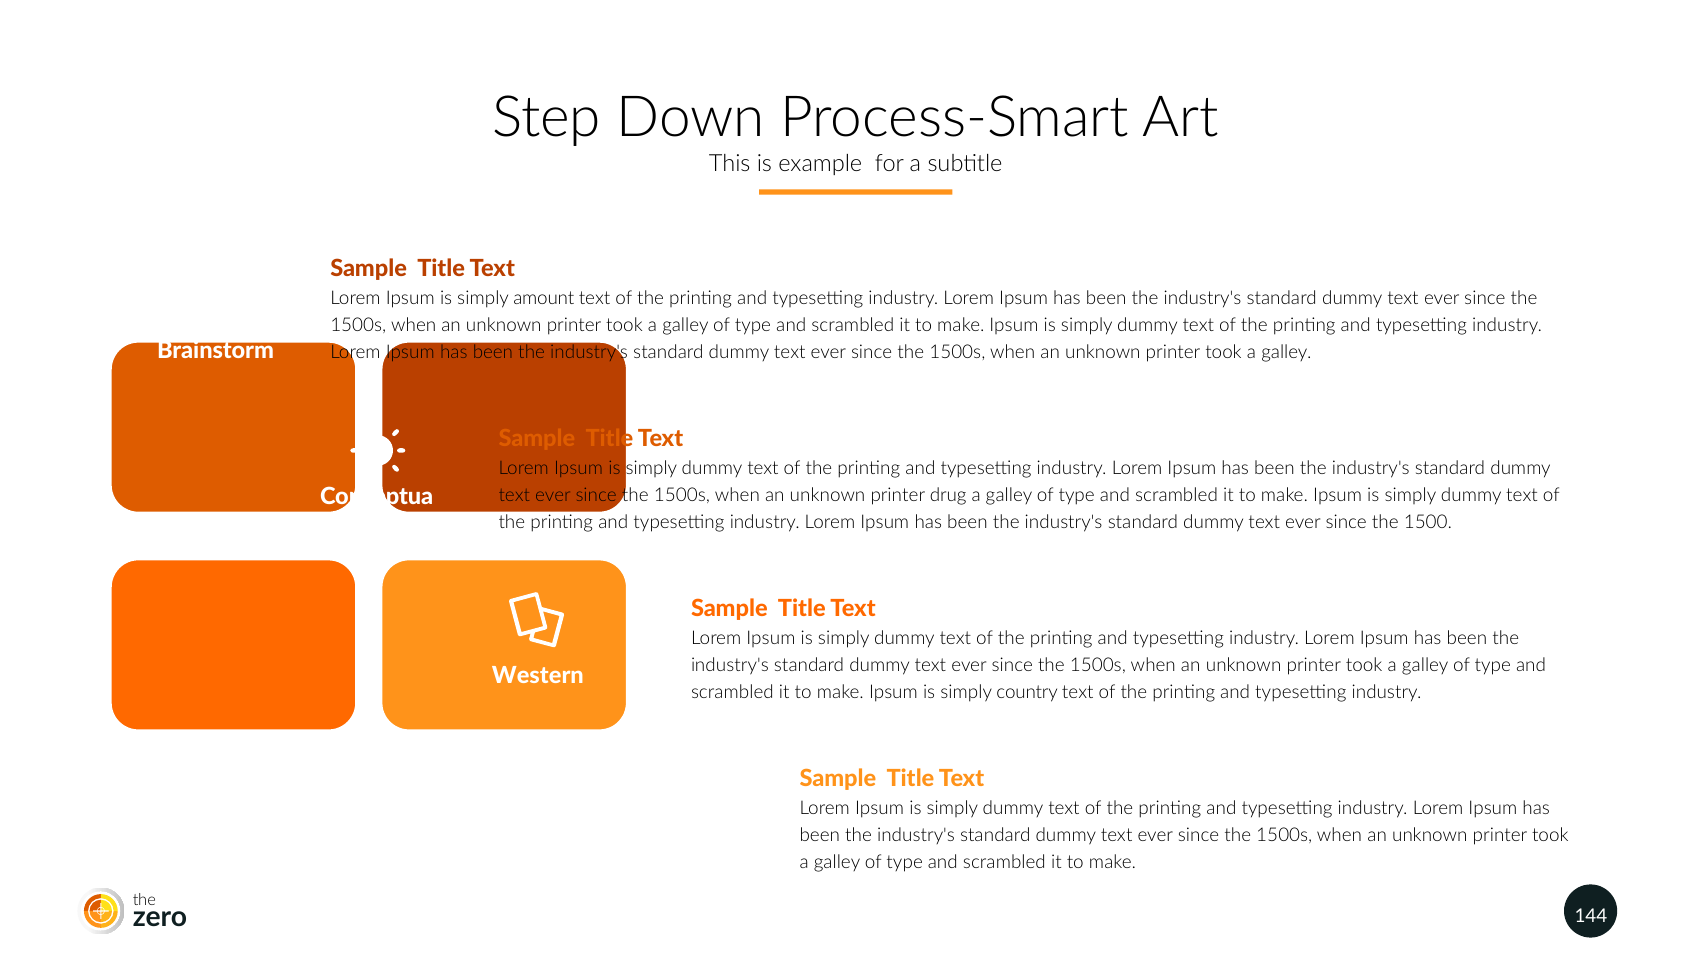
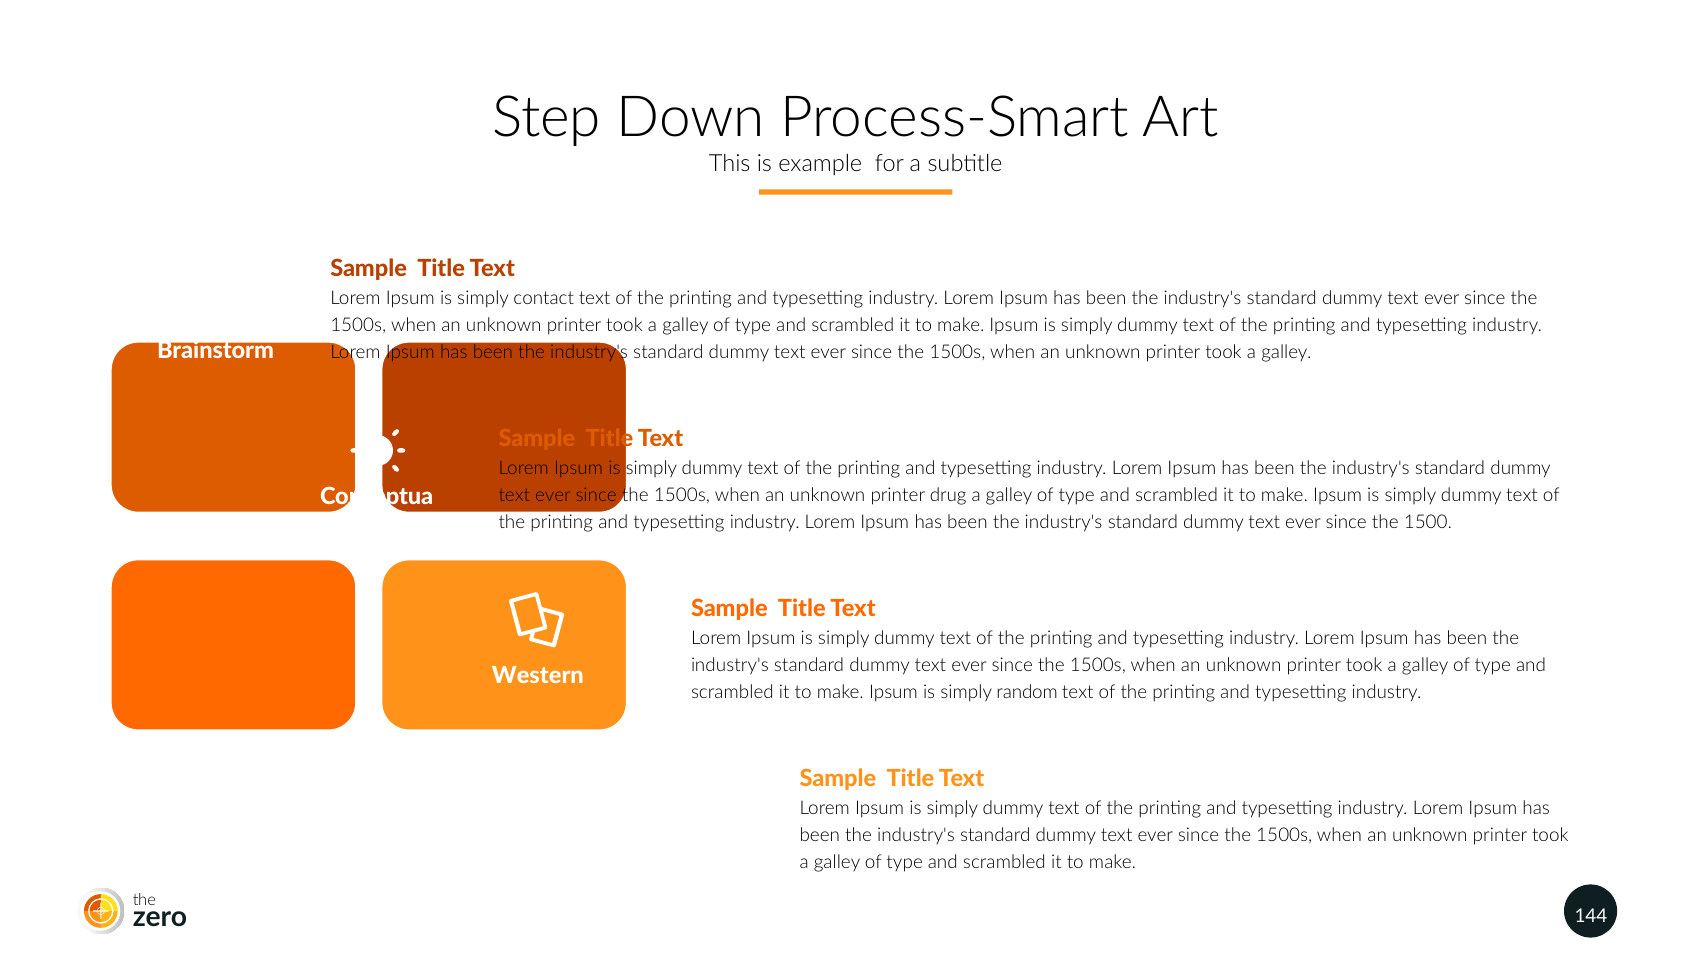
amount: amount -> contact (544, 298)
country: country -> random (1027, 692)
